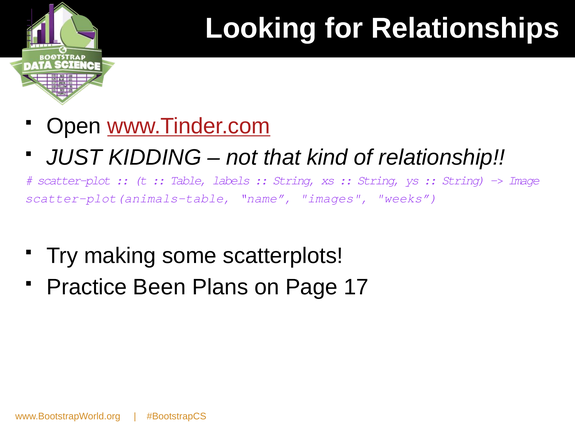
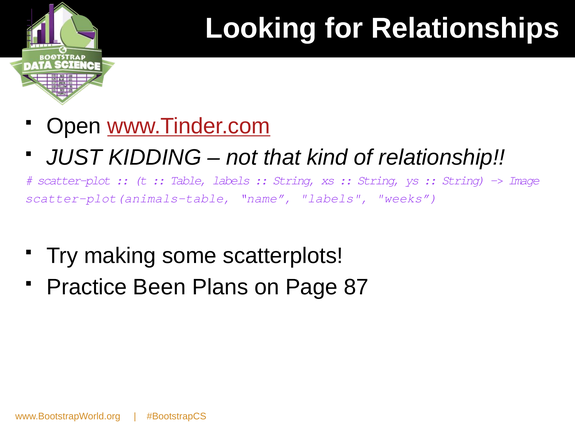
name images: images -> labels (334, 198)
17: 17 -> 87 (356, 287)
